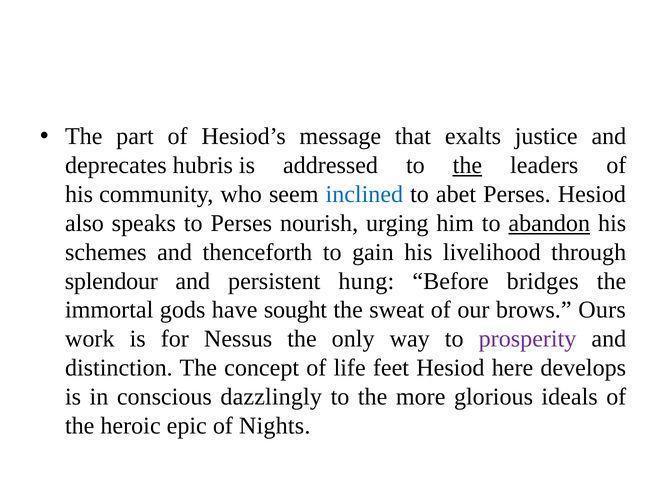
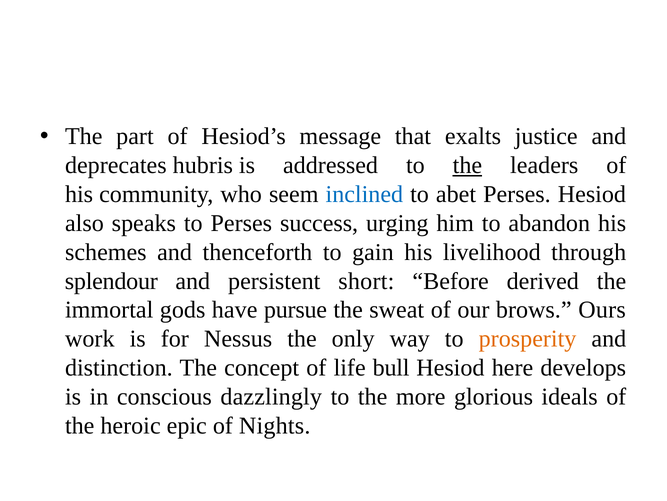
nourish: nourish -> success (319, 223)
abandon underline: present -> none (549, 223)
hung: hung -> short (366, 281)
bridges: bridges -> derived (543, 281)
sought: sought -> pursue (295, 310)
prosperity colour: purple -> orange (528, 338)
feet: feet -> bull (391, 367)
